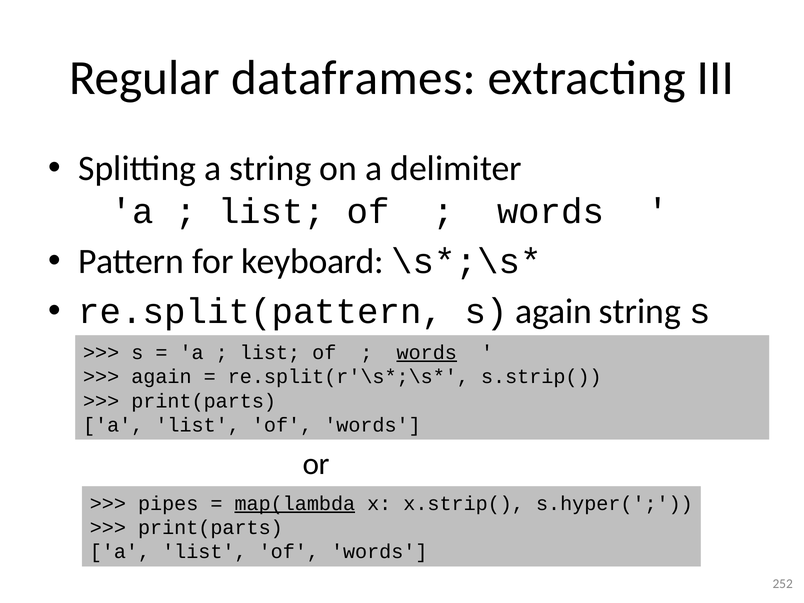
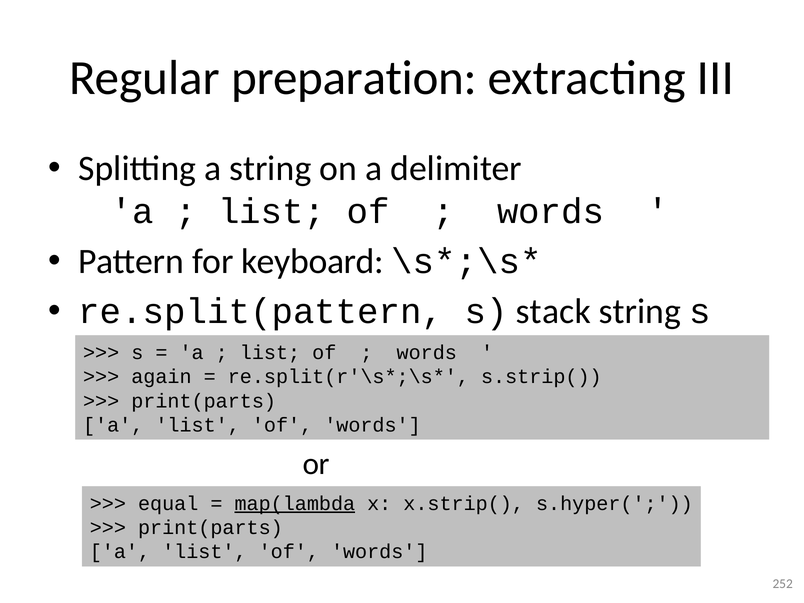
dataframes: dataframes -> preparation (354, 78)
s again: again -> stack (553, 312)
words underline: present -> none (427, 353)
pipes: pipes -> equal (168, 504)
